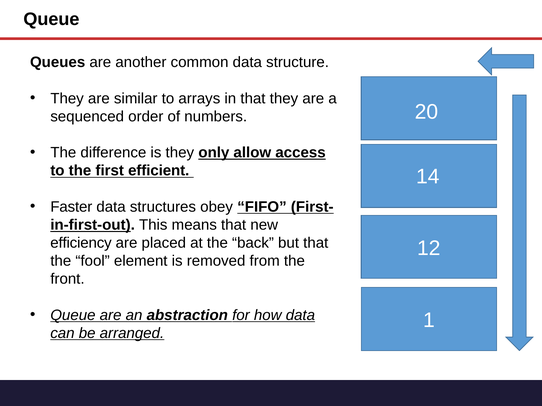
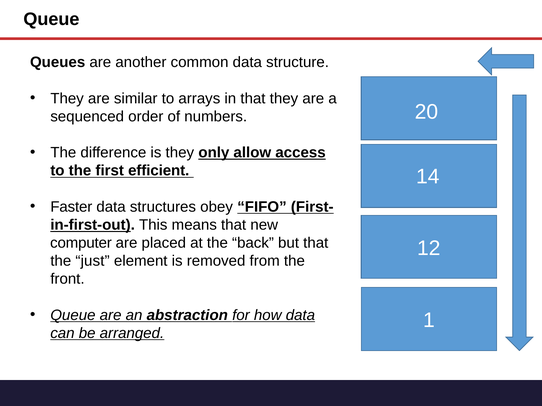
efficiency: efficiency -> computer (81, 243)
fool: fool -> just (93, 261)
